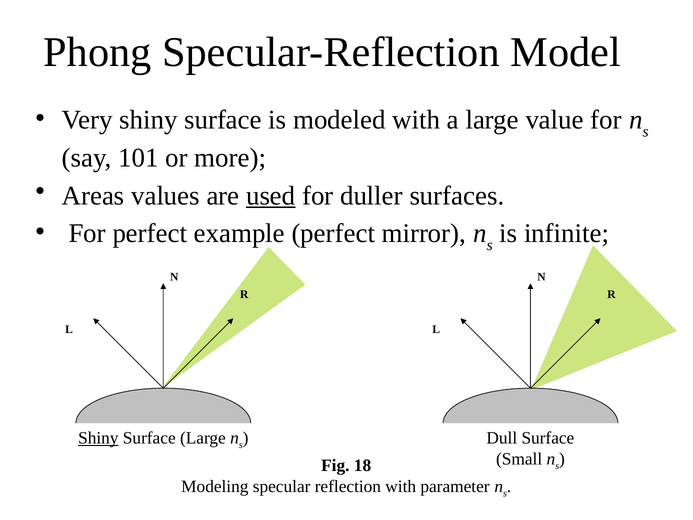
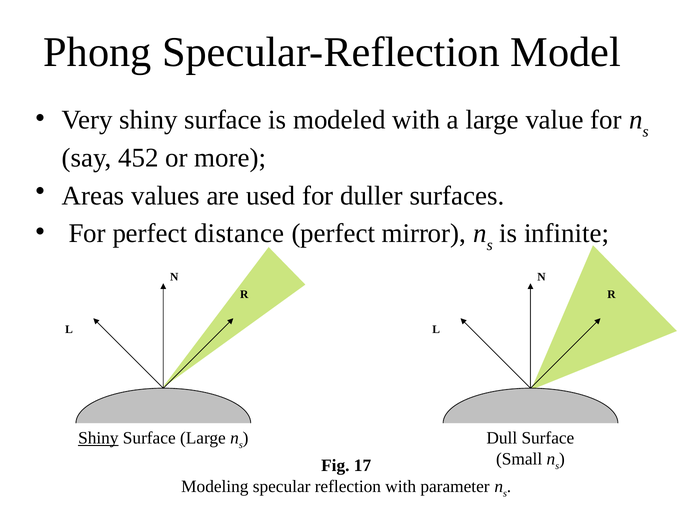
101: 101 -> 452 (138, 158)
used underline: present -> none (271, 196)
example: example -> distance (239, 233)
18: 18 -> 17 (363, 465)
